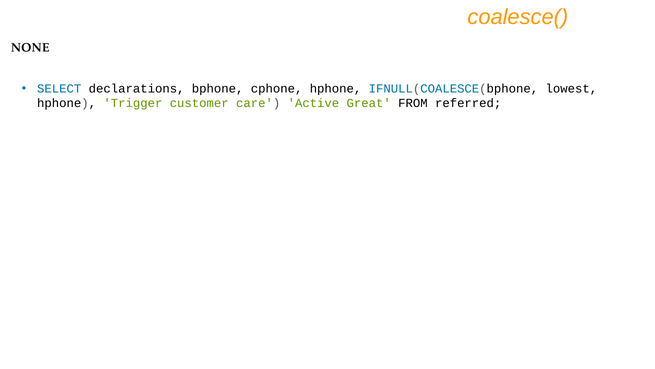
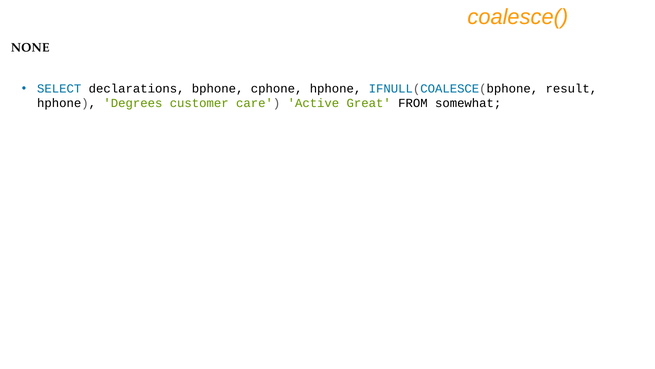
lowest: lowest -> result (571, 88)
Trigger: Trigger -> Degrees (133, 103)
referred: referred -> somewhat (468, 103)
